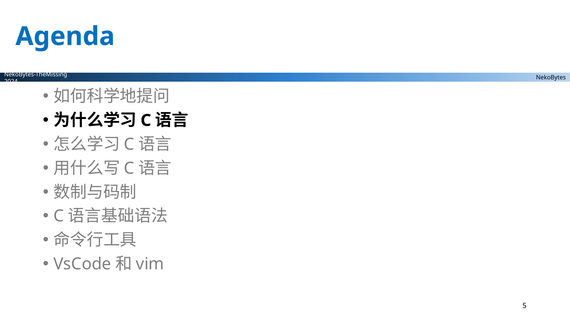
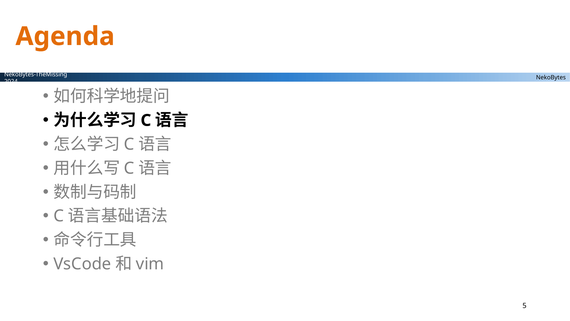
Agenda colour: blue -> orange (65, 36)
